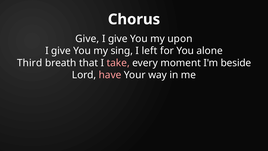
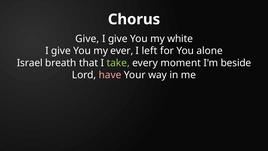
upon: upon -> white (180, 39)
sing: sing -> ever (122, 51)
Third: Third -> Israel (30, 63)
take colour: pink -> light green (118, 63)
